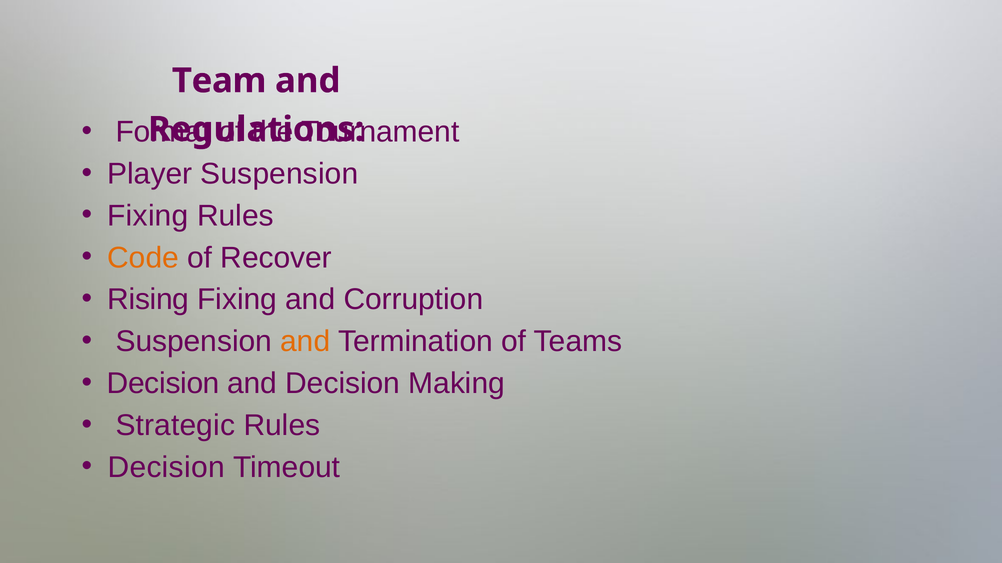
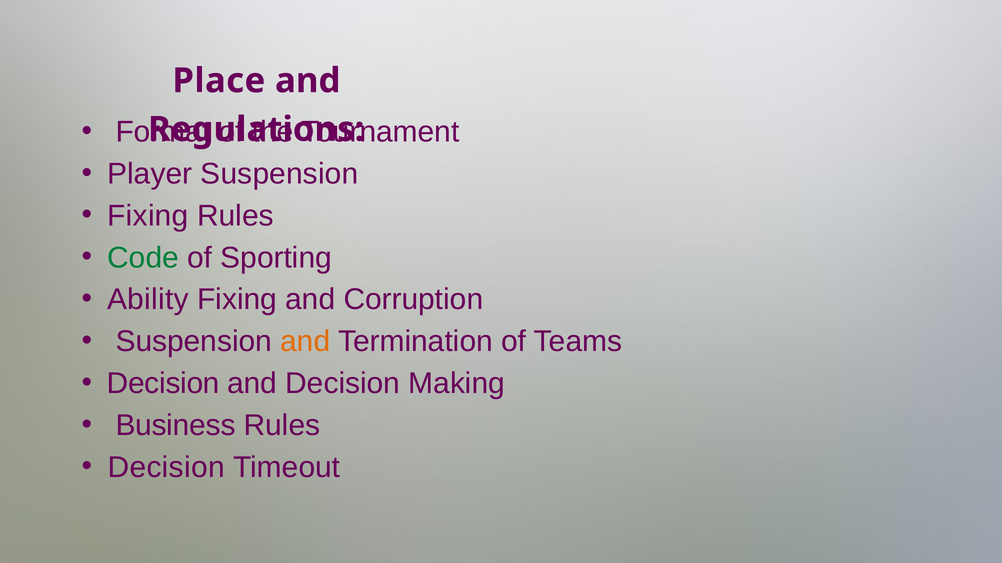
Team: Team -> Place (219, 81)
Code colour: orange -> green (143, 258)
Recover: Recover -> Sporting (276, 258)
Rising: Rising -> Ability (148, 300)
Strategic: Strategic -> Business (176, 426)
